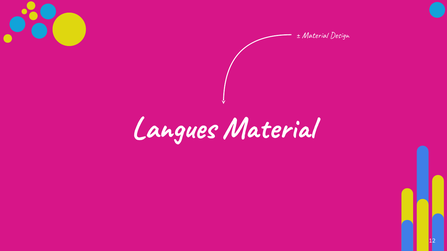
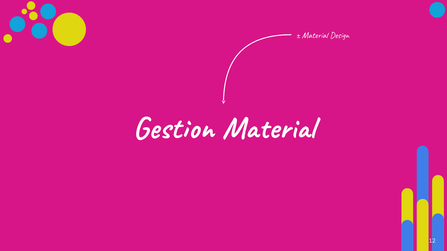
Langues: Langues -> Gestion (173, 128)
